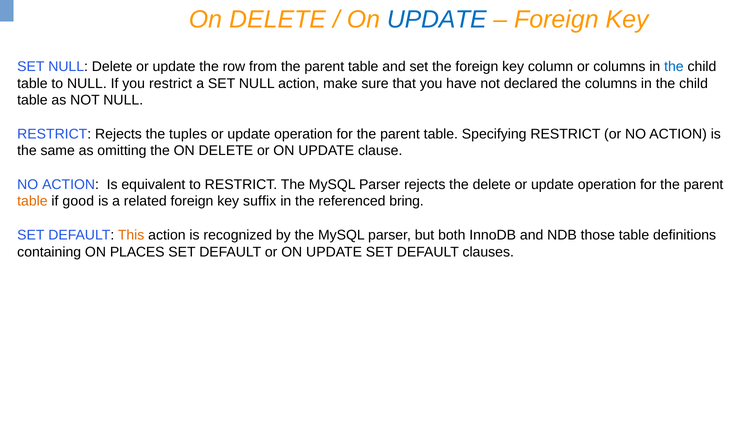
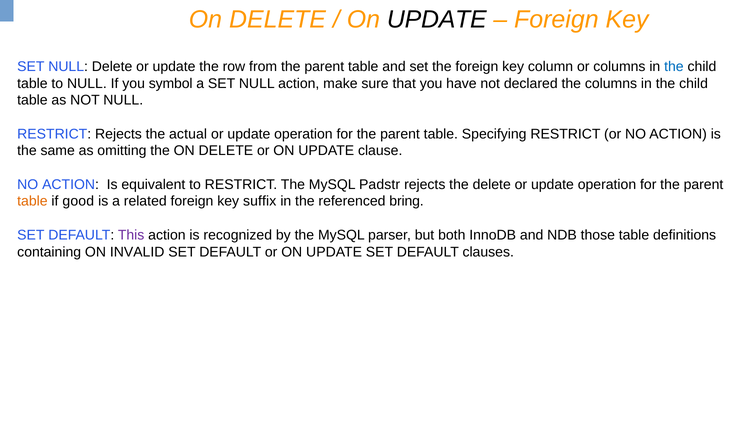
UPDATE colour: blue -> black (437, 19)
you restrict: restrict -> symbol (171, 83)
tuples: tuples -> actual (188, 134)
RESTRICT The MySQL Parser: Parser -> Padstr (380, 184)
This colour: orange -> purple (131, 235)
PLACES: PLACES -> INVALID (137, 252)
